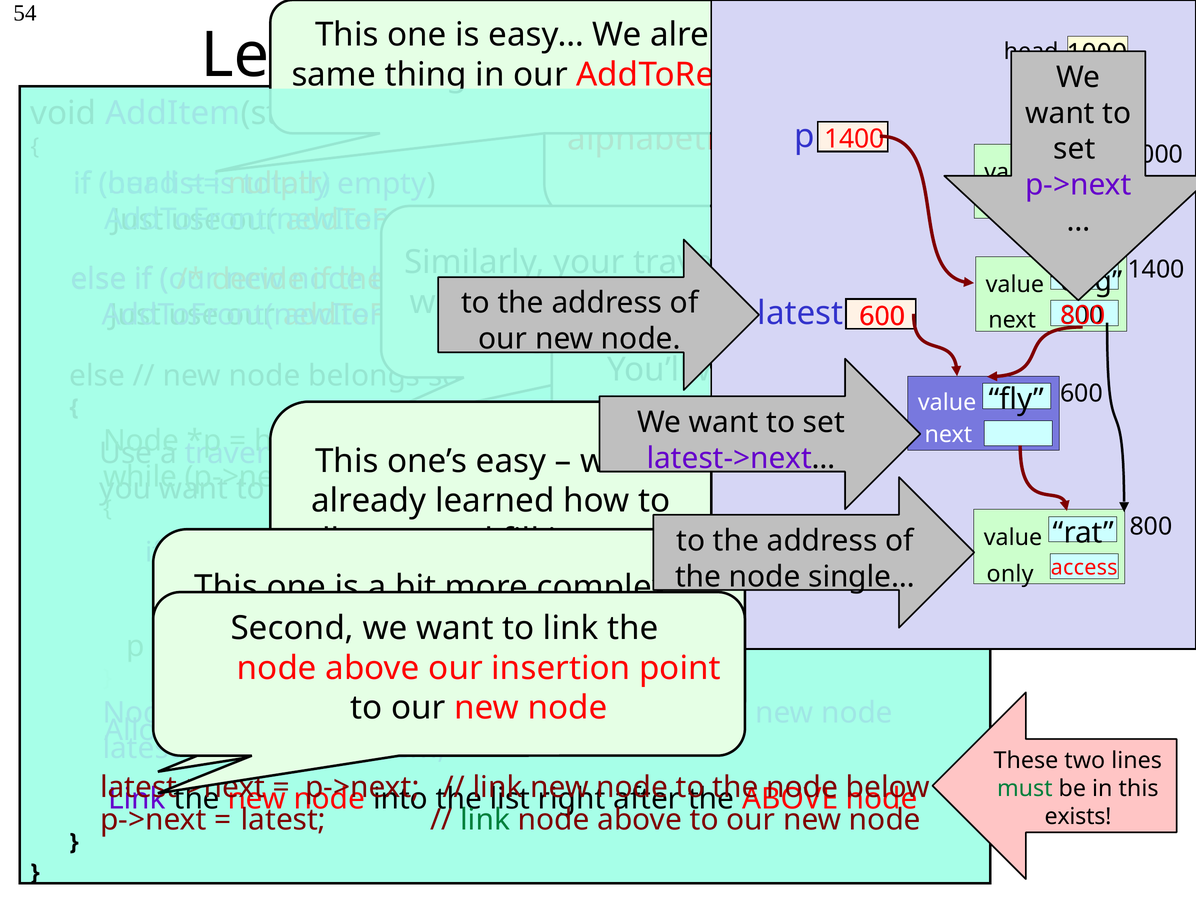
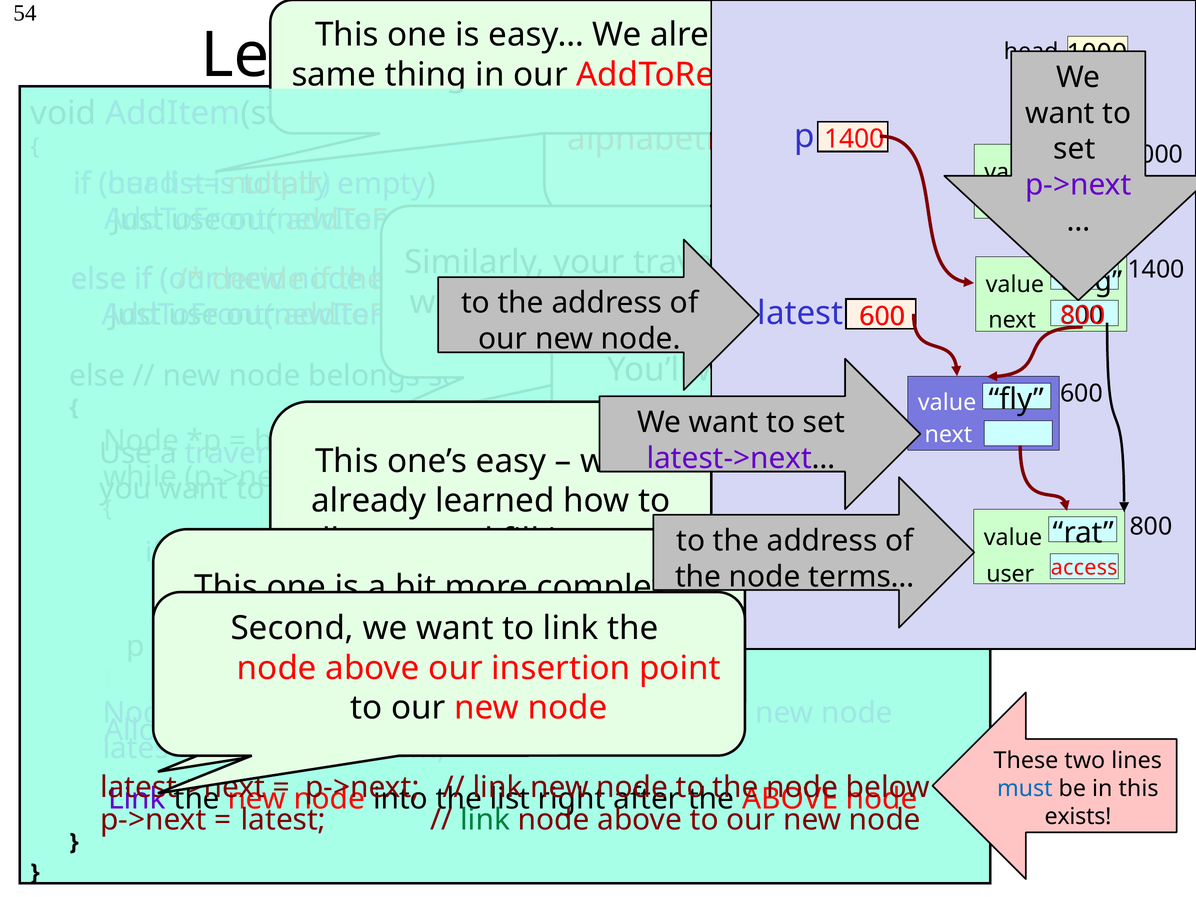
only: only -> user (1010, 574)
single…: single… -> terms… (861, 577)
must colour: green -> blue (1025, 789)
